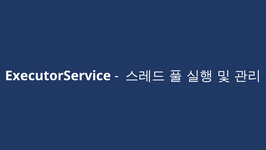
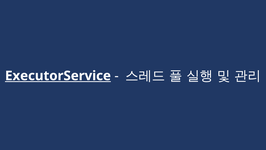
ExecutorService underline: none -> present (58, 76)
